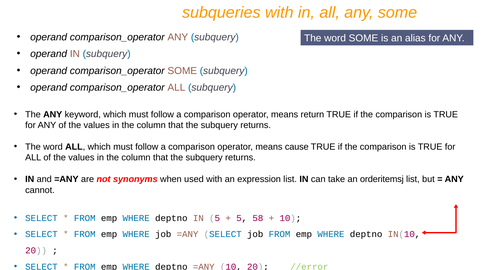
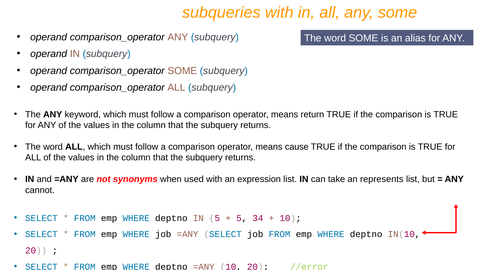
orderitemsj: orderitemsj -> represents (382, 180)
58: 58 -> 34 (258, 219)
